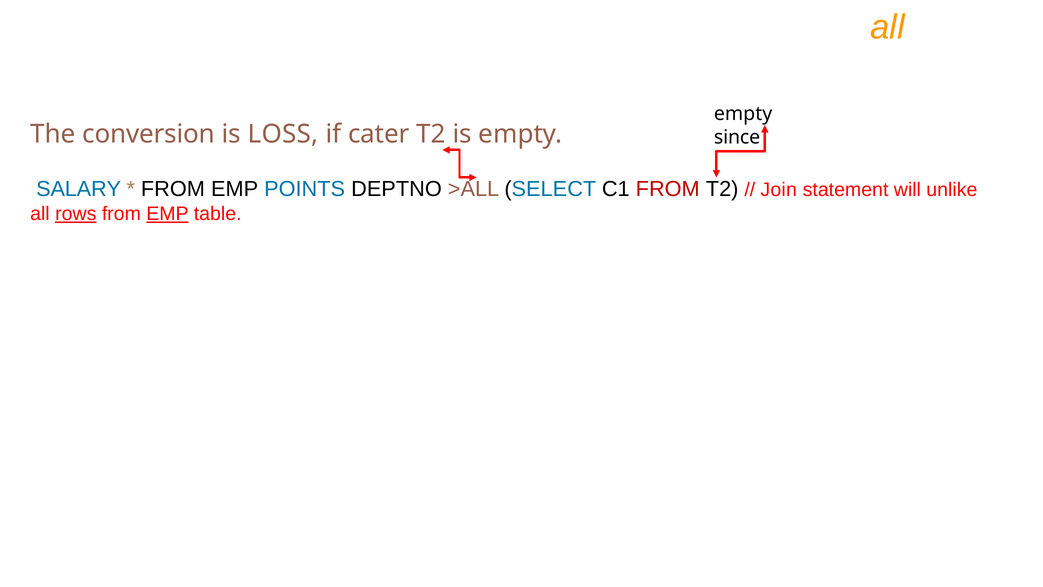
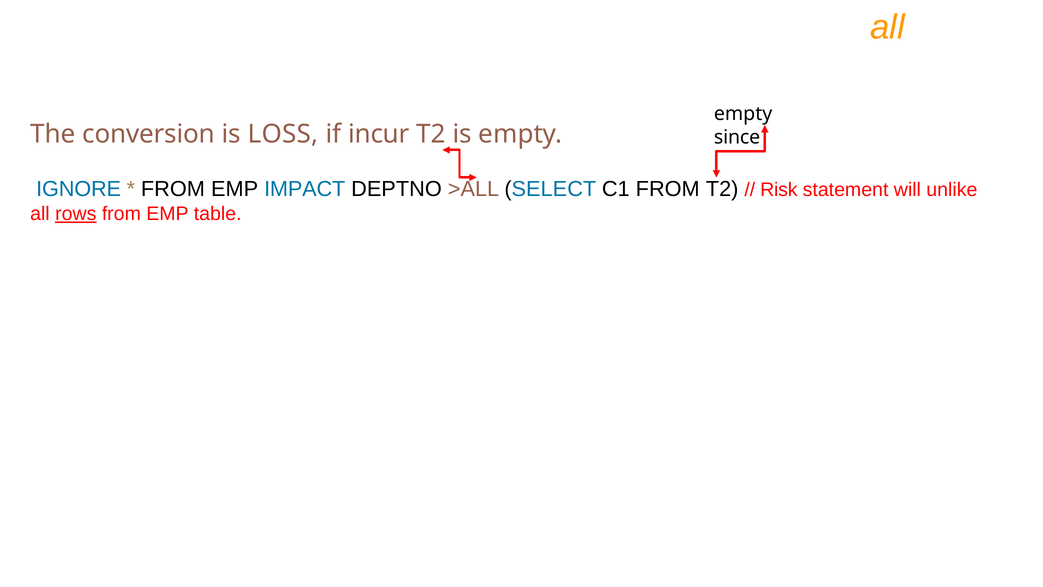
cater: cater -> incur (379, 134)
SALARY: SALARY -> IGNORE (79, 189)
POINTS: POINTS -> IMPACT (305, 189)
FROM colour: red -> black (668, 189)
Join: Join -> Risk (779, 190)
EMP underline: present -> none (167, 214)
